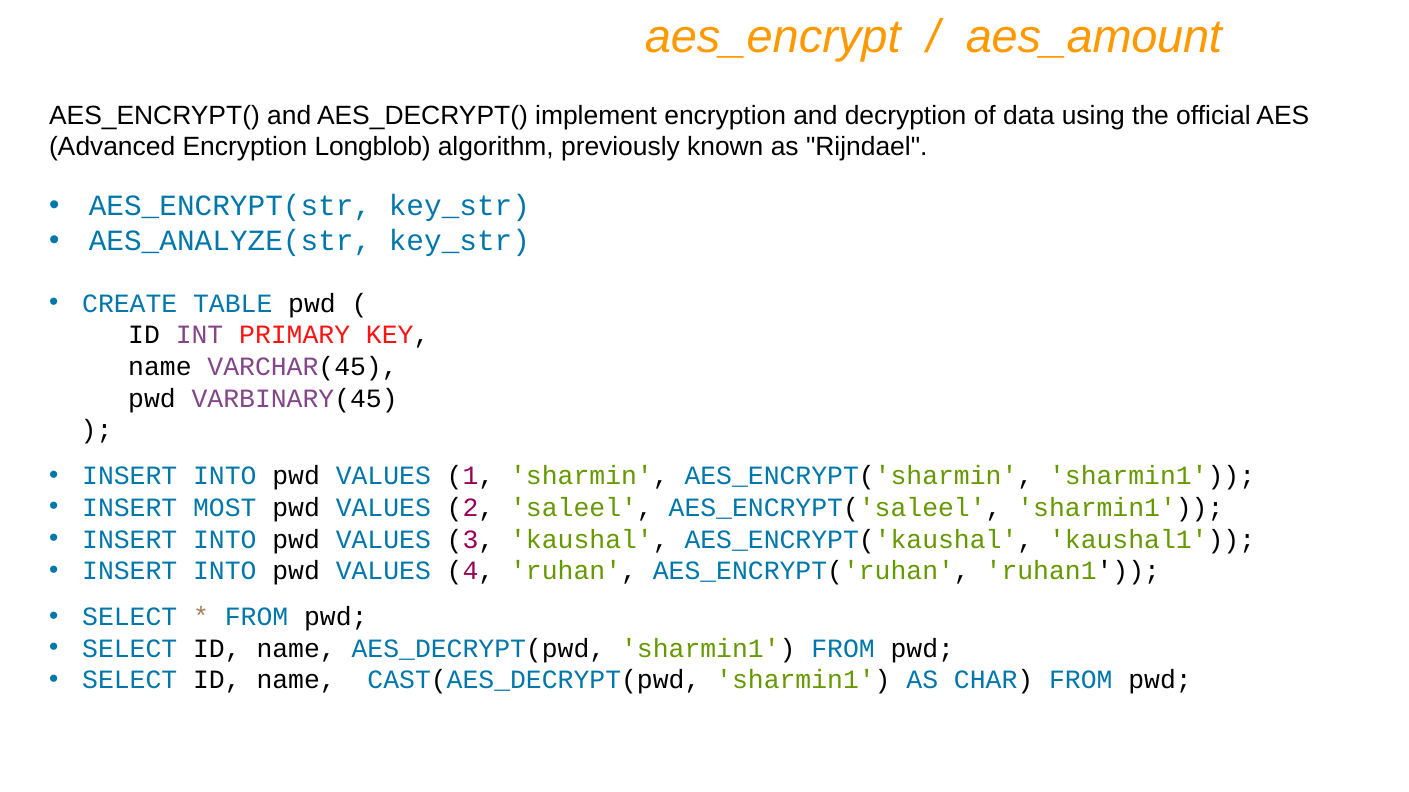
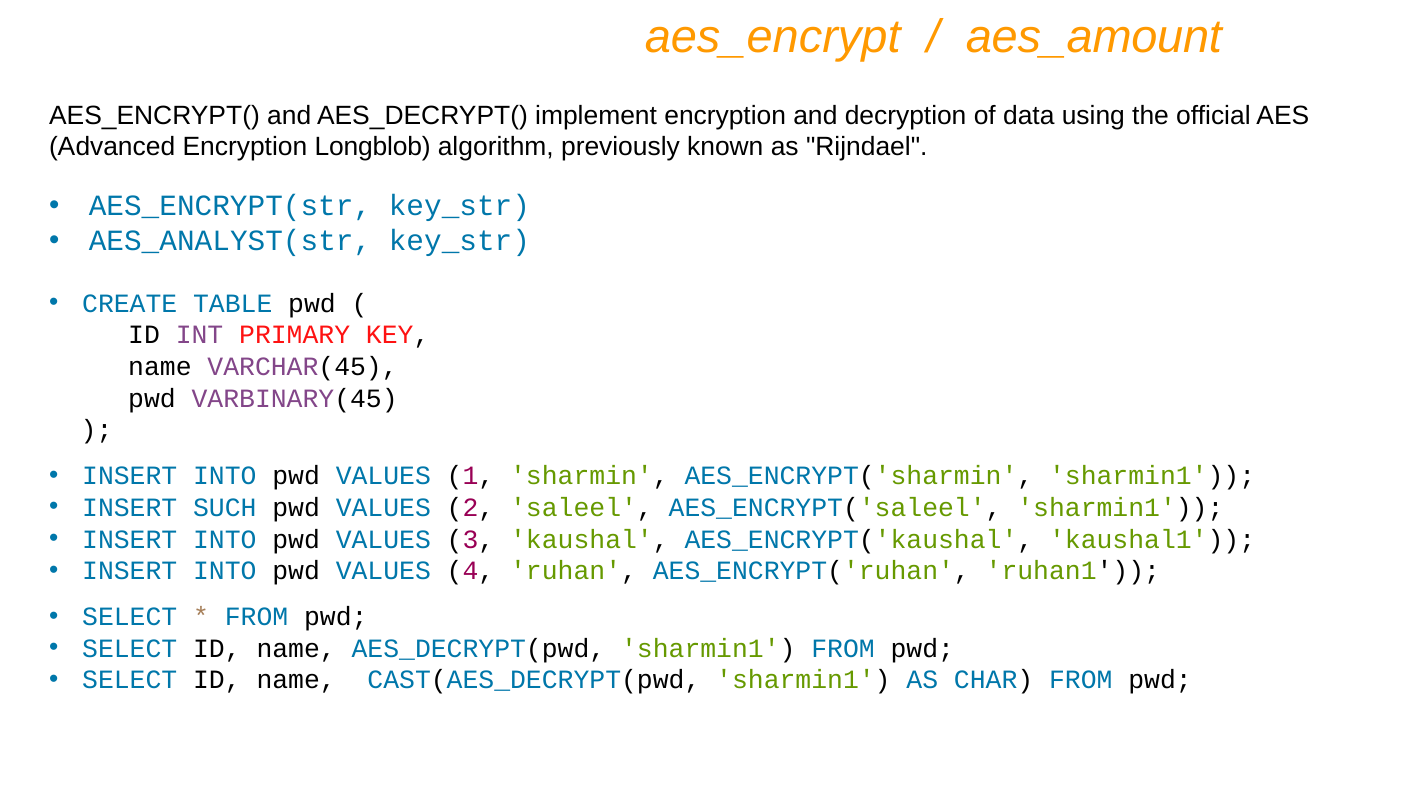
AES_ANALYZE(str: AES_ANALYZE(str -> AES_ANALYST(str (230, 241)
MOST: MOST -> SUCH (225, 508)
